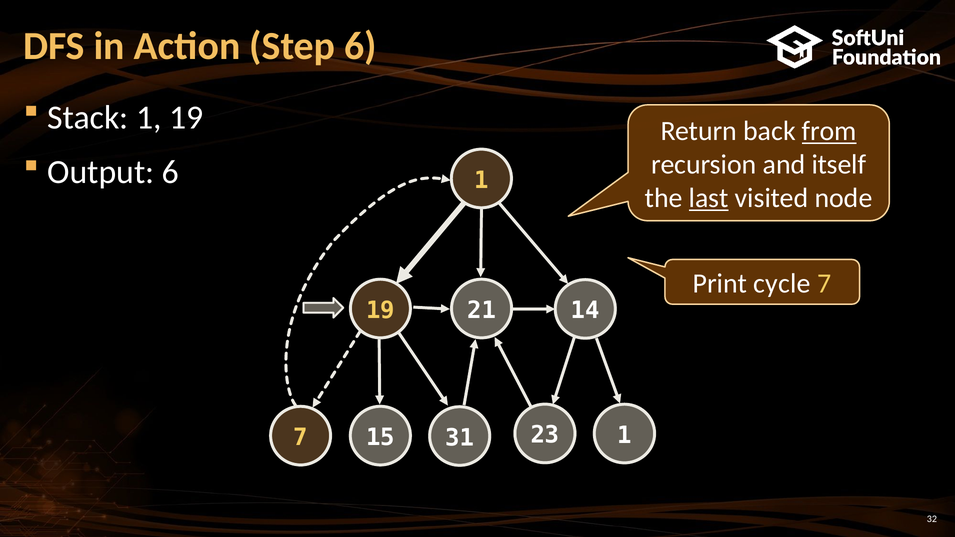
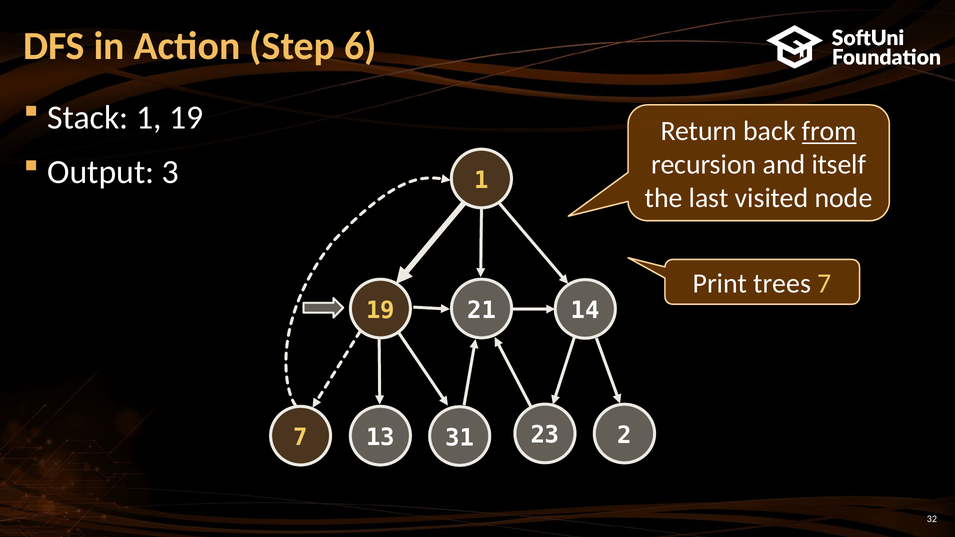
Output 6: 6 -> 3 (170, 172)
last underline: present -> none (709, 198)
cycle: cycle -> trees (782, 284)
23 1: 1 -> 2 (624, 435)
15: 15 -> 13 (380, 438)
